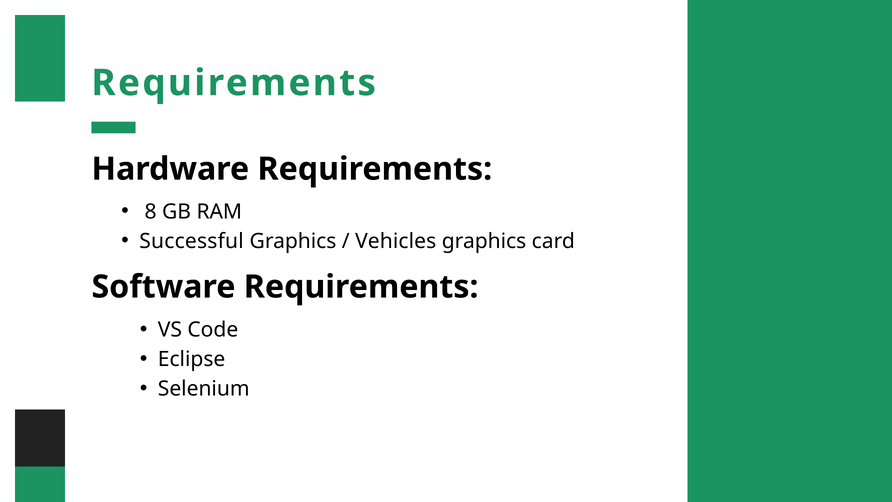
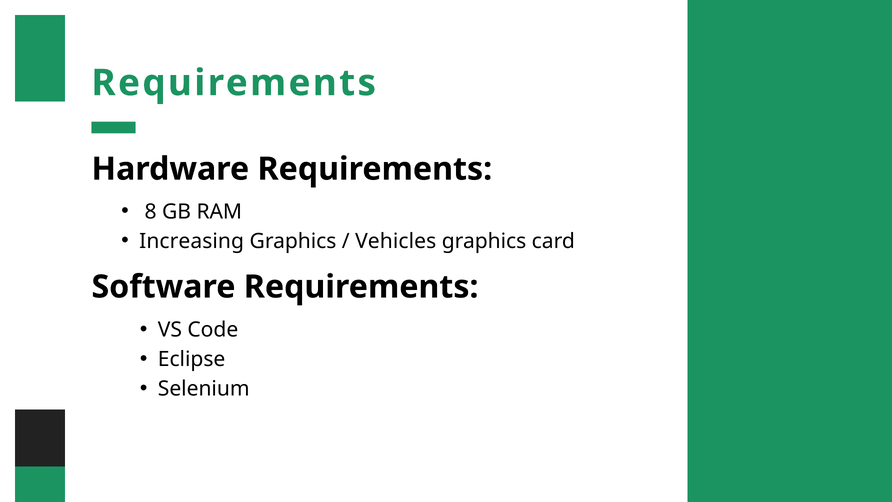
Successful: Successful -> Increasing (192, 241)
